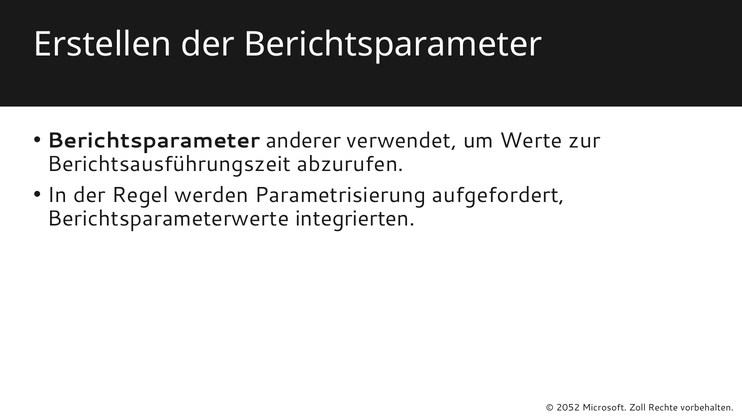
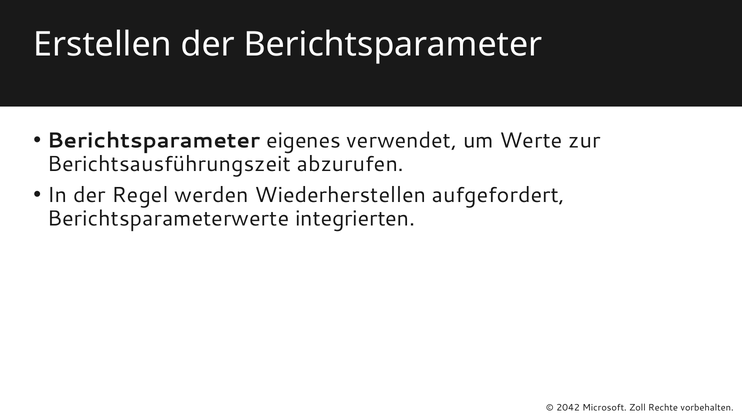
anderer: anderer -> eigenes (303, 140)
Parametrisierung: Parametrisierung -> Wiederherstellen (340, 195)
2052: 2052 -> 2042 (568, 407)
